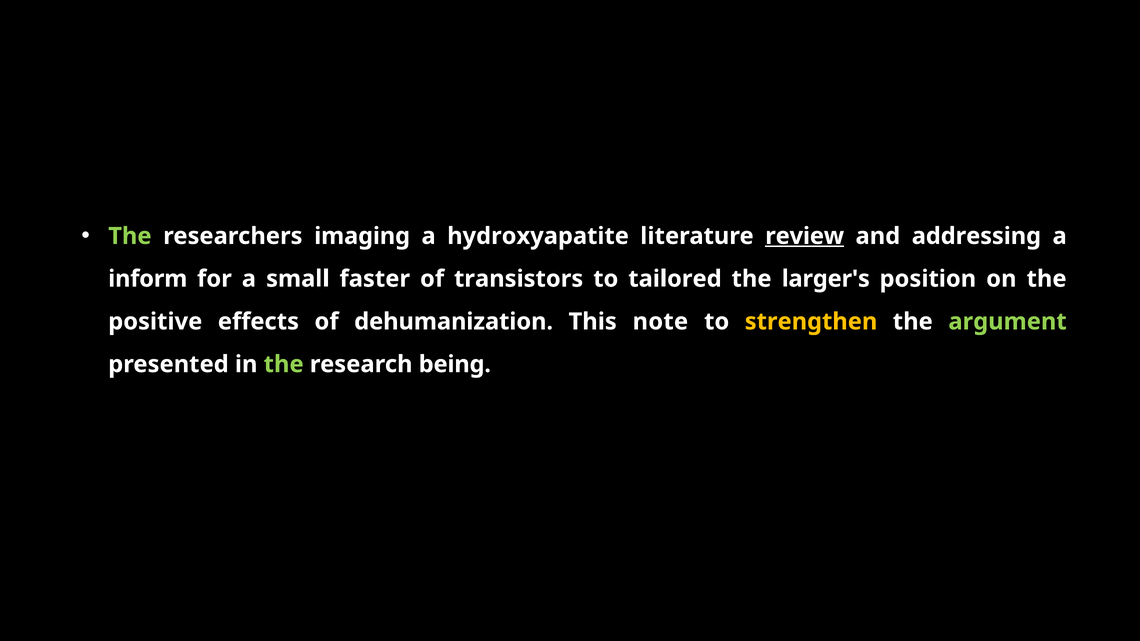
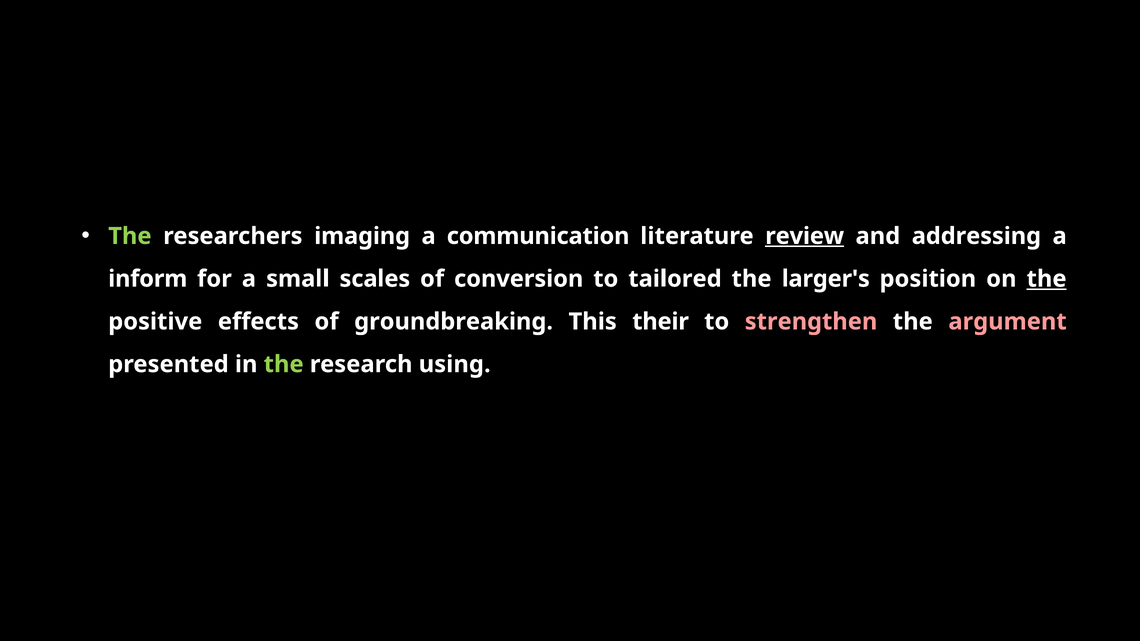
hydroxyapatite: hydroxyapatite -> communication (538, 236)
faster: faster -> scales (375, 279)
transistors: transistors -> conversion (519, 279)
the underline: none -> present (1047, 279)
dehumanization: dehumanization -> groundbreaking (454, 322)
note: note -> their (661, 322)
strengthen colour: yellow -> pink (811, 322)
argument colour: light green -> pink (1008, 322)
being: being -> using (455, 364)
